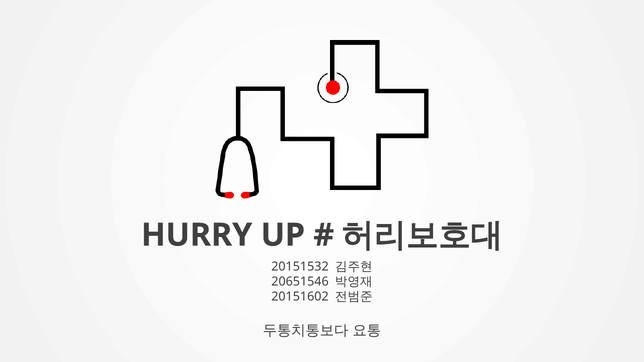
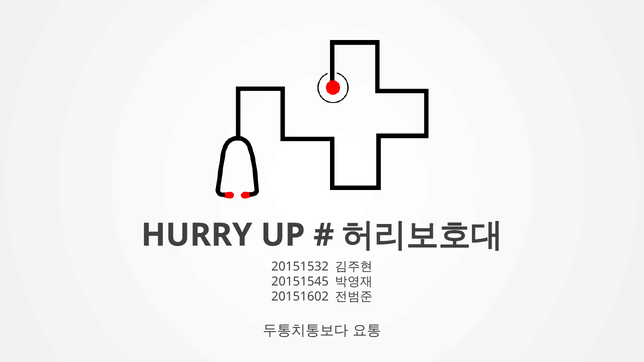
20651546: 20651546 -> 20151545 (300, 282)
